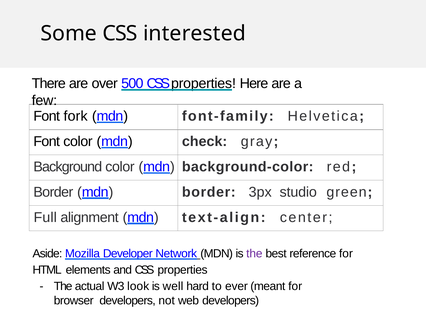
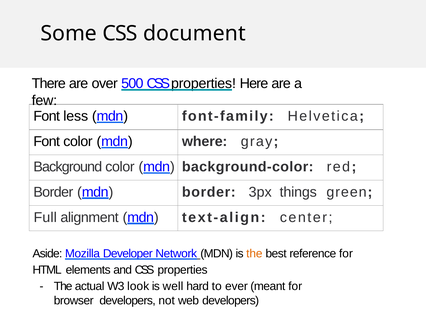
interested: interested -> document (194, 34)
fork: fork -> less (76, 116)
check: check -> where (205, 142)
studio: studio -> things (298, 192)
the colour: purple -> orange (254, 254)
